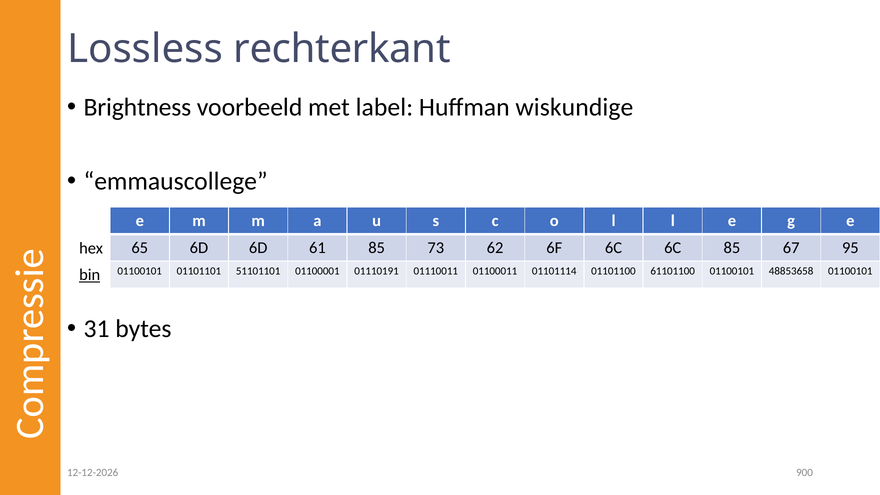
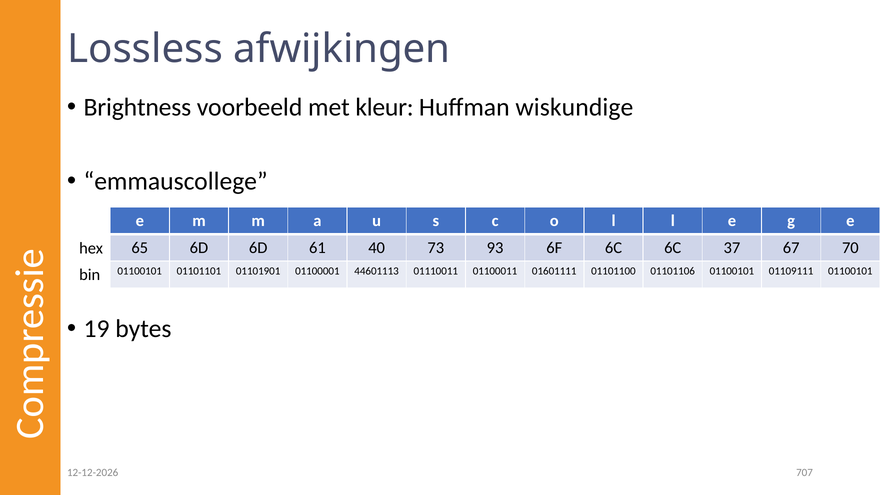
rechterkant: rechterkant -> afwijkingen (342, 49)
label: label -> kleur (385, 107)
61 85: 85 -> 40 (377, 248)
62: 62 -> 93 (495, 248)
6C 85: 85 -> 37 (732, 248)
95: 95 -> 70 (850, 248)
51101101: 51101101 -> 01101901 (258, 271)
01110191: 01110191 -> 44601113 (377, 271)
01101114: 01101114 -> 01601111 (554, 271)
61101100: 61101100 -> 01101106 (673, 271)
48853658: 48853658 -> 01109111 (791, 271)
bin underline: present -> none (90, 275)
31: 31 -> 19 (97, 329)
900: 900 -> 707 (805, 473)
